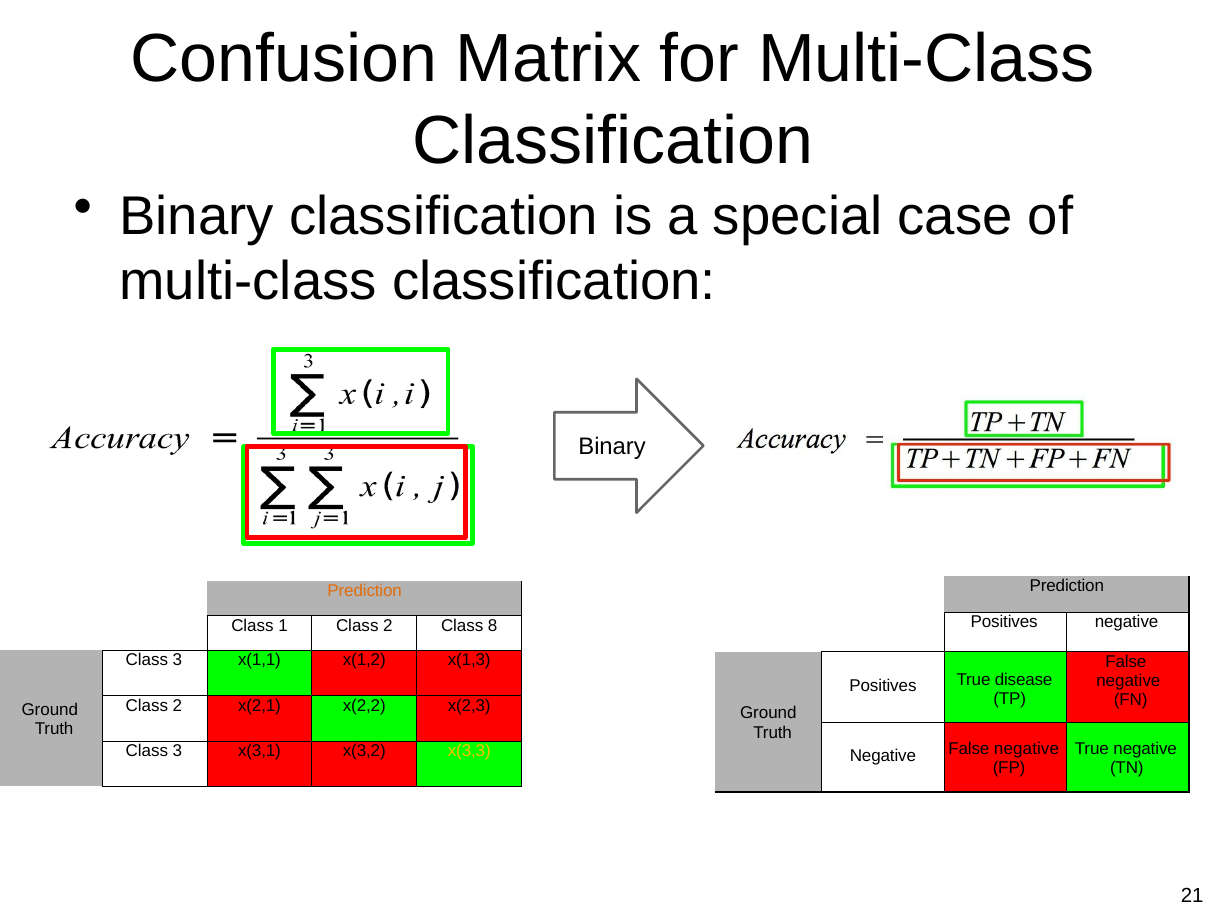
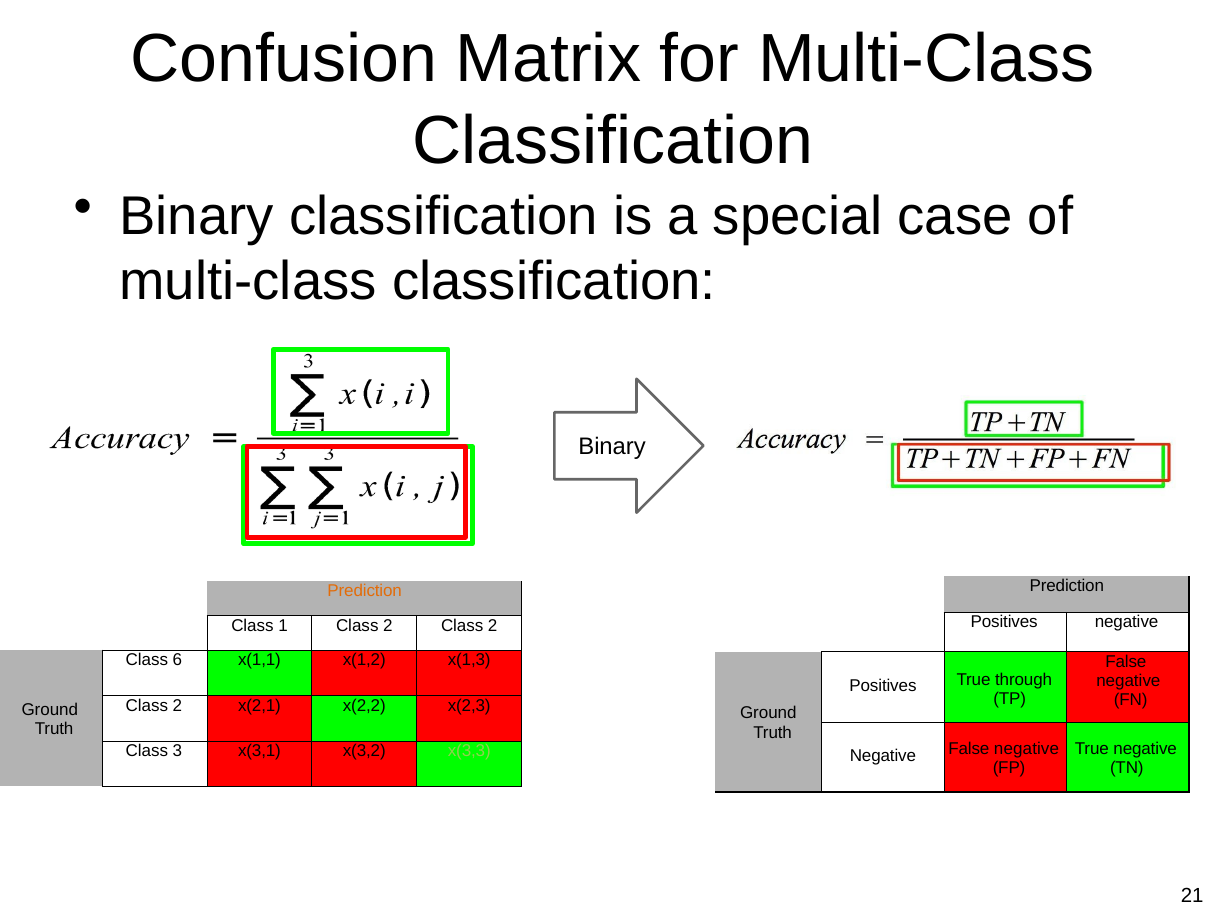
2 Class 8: 8 -> 2 (493, 625)
3: 3 -> 6 (177, 660)
disease: disease -> through (1024, 679)
x(3,3 colour: yellow -> light green (469, 751)
